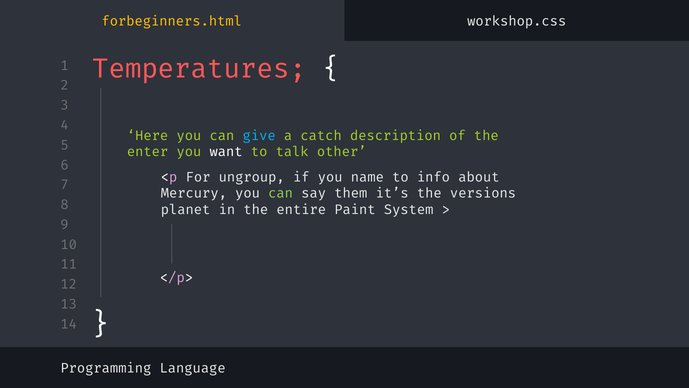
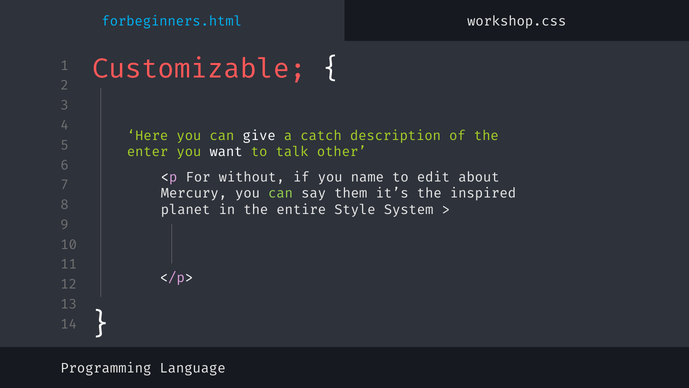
forbeginners.html colour: yellow -> light blue (172, 21)
Temperatures: Temperatures -> Customizable (199, 69)
give colour: light blue -> white (259, 135)
ungroup: ungroup -> without (252, 177)
info: info -> edit (433, 177)
versions: versions -> inspired (483, 193)
Paint: Paint -> Style (355, 209)
